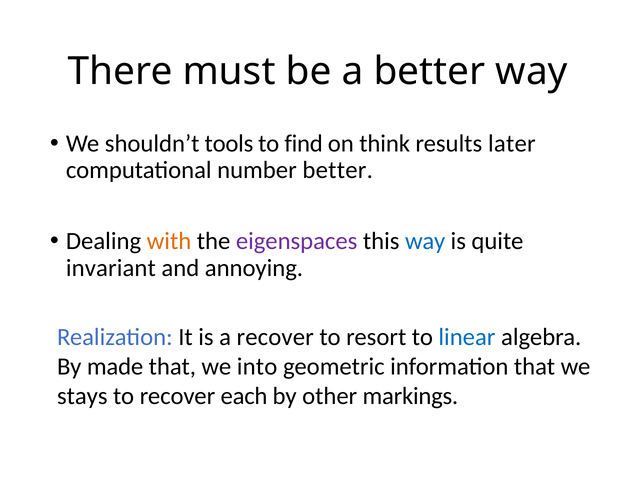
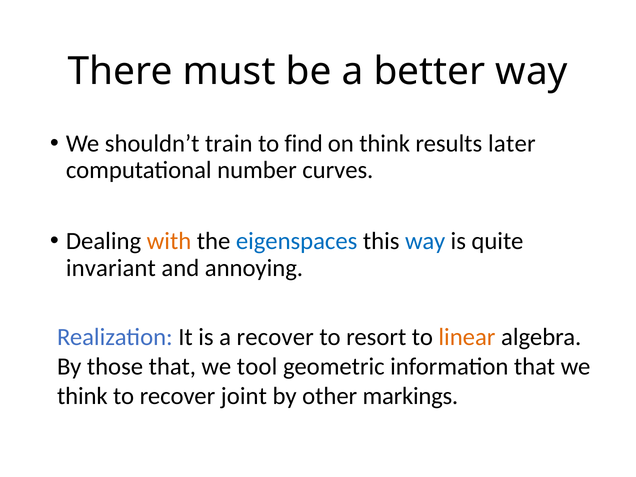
tools: tools -> train (229, 143)
number better: better -> curves (338, 170)
eigenspaces colour: purple -> blue (297, 241)
linear colour: blue -> orange (467, 337)
made: made -> those (115, 367)
into: into -> tool (257, 367)
stays: stays -> think (82, 396)
each: each -> joint (244, 396)
